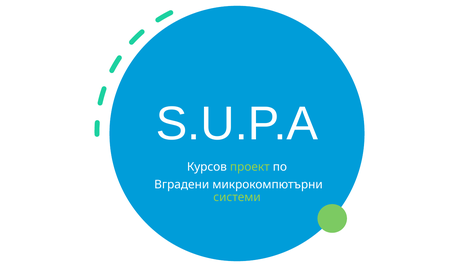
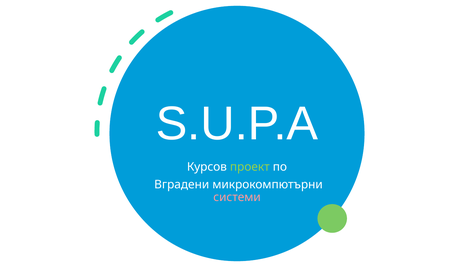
системи colour: light green -> pink (237, 197)
